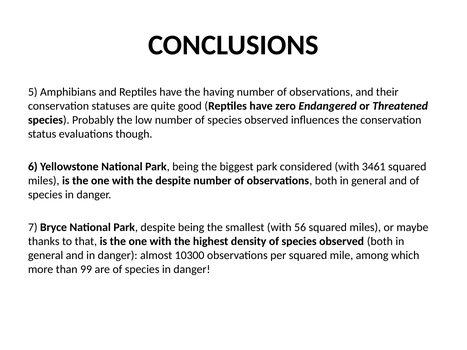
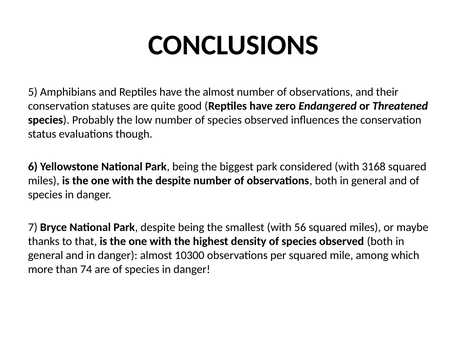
the having: having -> almost (219, 92)
3461: 3461 -> 3168 (374, 167)
99: 99 -> 74 (86, 269)
